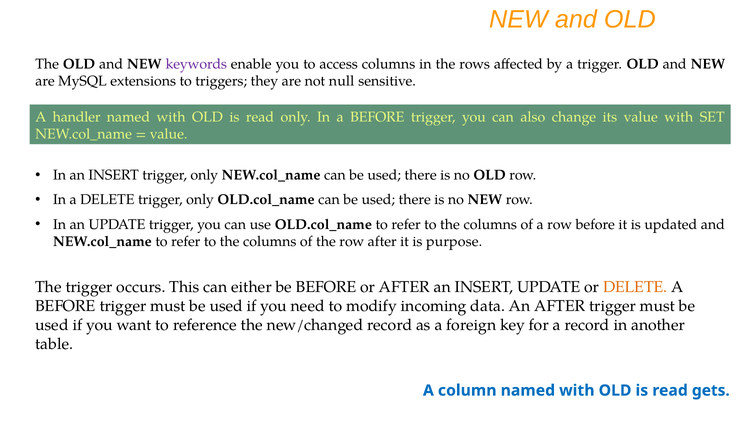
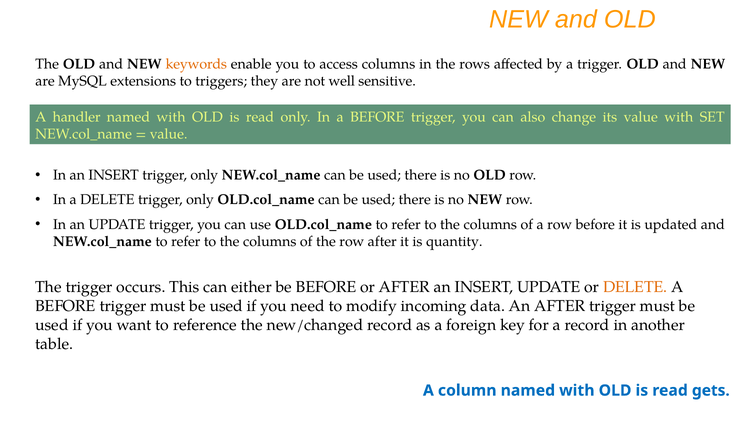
keywords colour: purple -> orange (196, 64)
null: null -> well (342, 81)
purpose: purpose -> quantity (454, 241)
